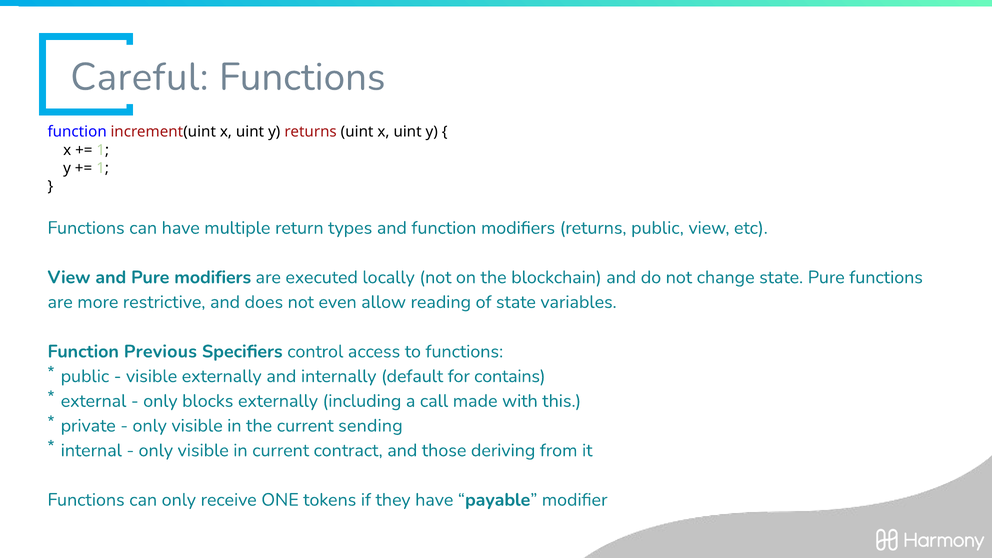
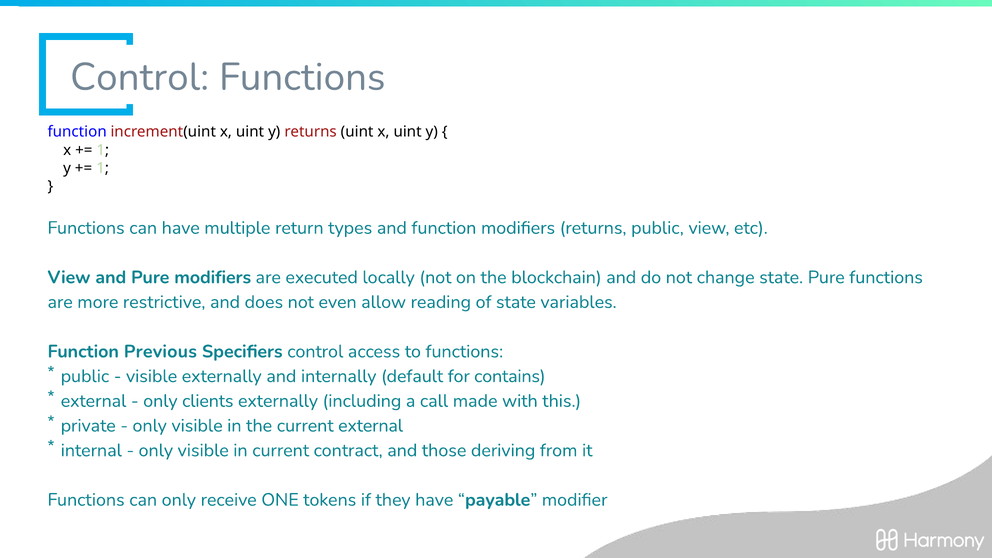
Careful: Careful -> Control (140, 77)
blocks: blocks -> clients (208, 401)
current sending: sending -> external (371, 426)
